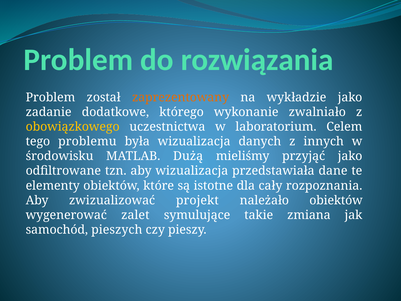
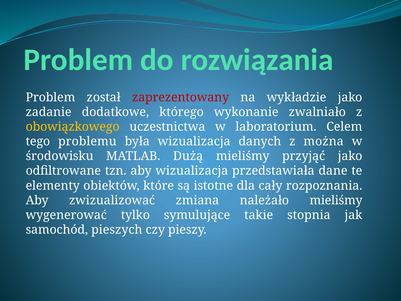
zaprezentowany colour: orange -> red (181, 97)
innych: innych -> można (324, 141)
projekt: projekt -> zmiana (197, 200)
należało obiektów: obiektów -> mieliśmy (336, 200)
zalet: zalet -> tylko (135, 215)
zmiana: zmiana -> stopnia (309, 215)
